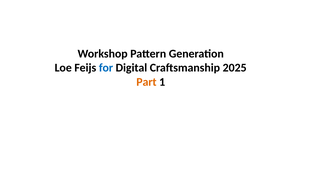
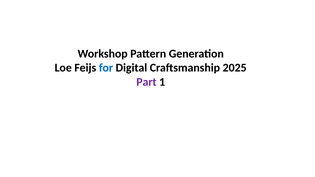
Part colour: orange -> purple (146, 82)
